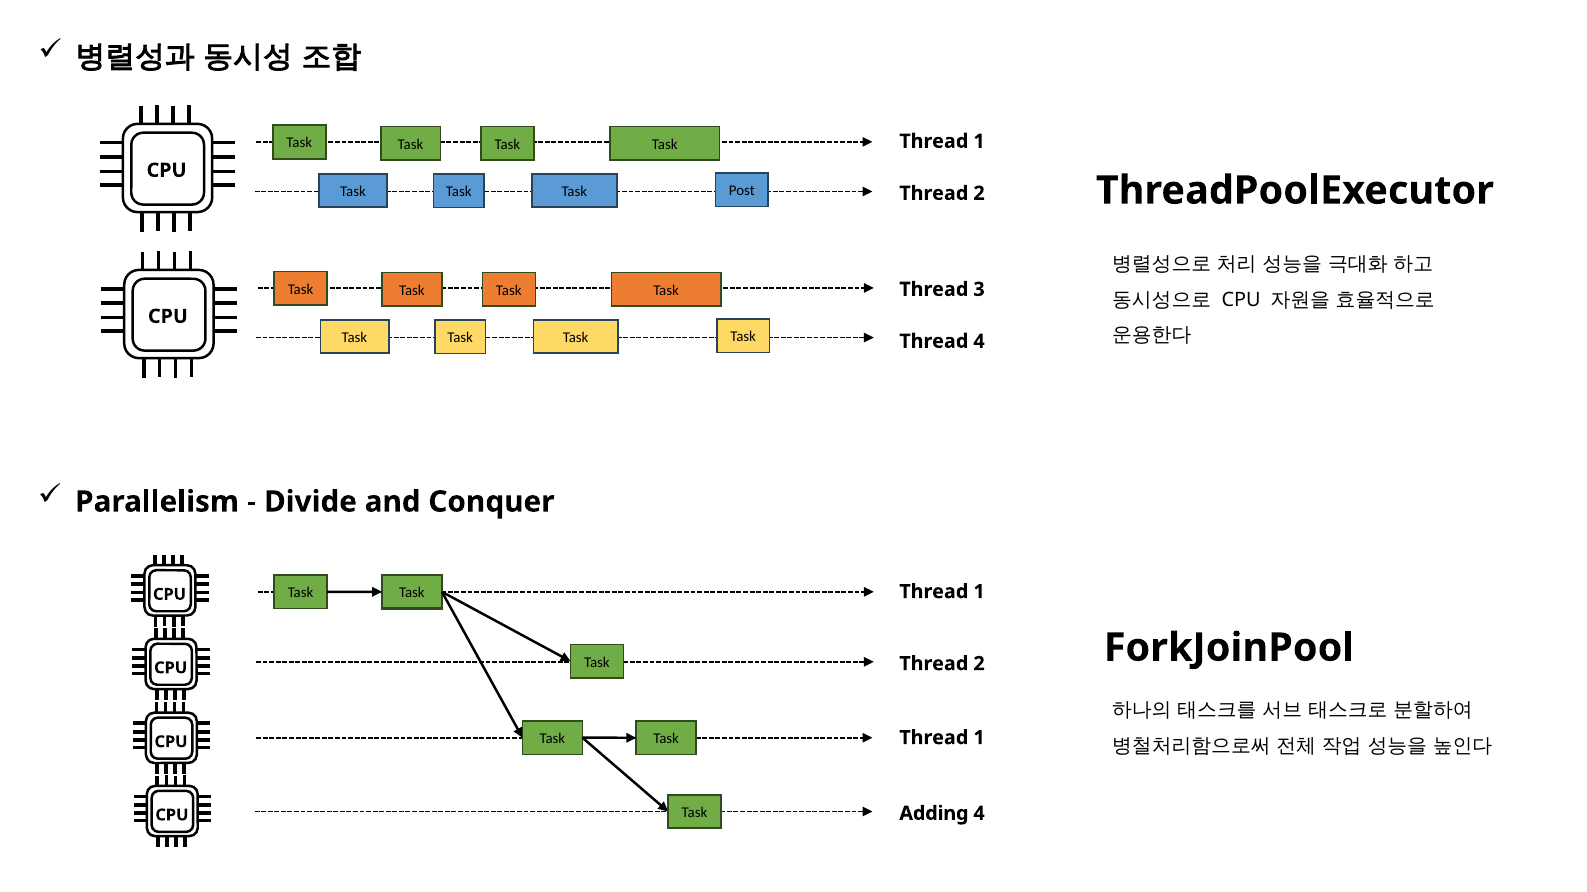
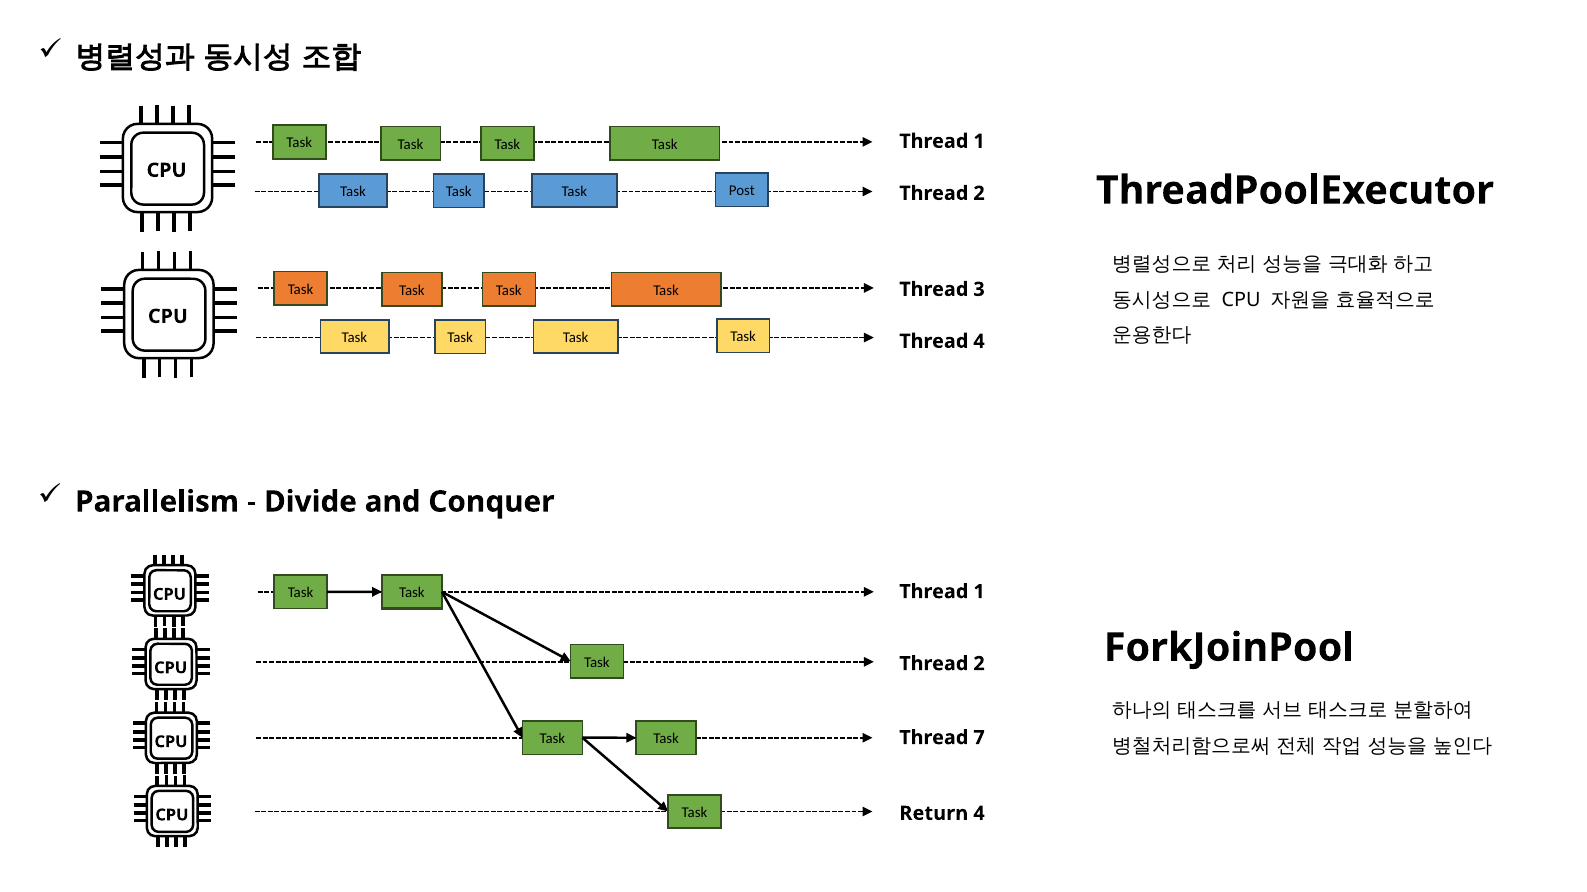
1: 1 -> 7 (979, 738)
Adding: Adding -> Return (934, 814)
